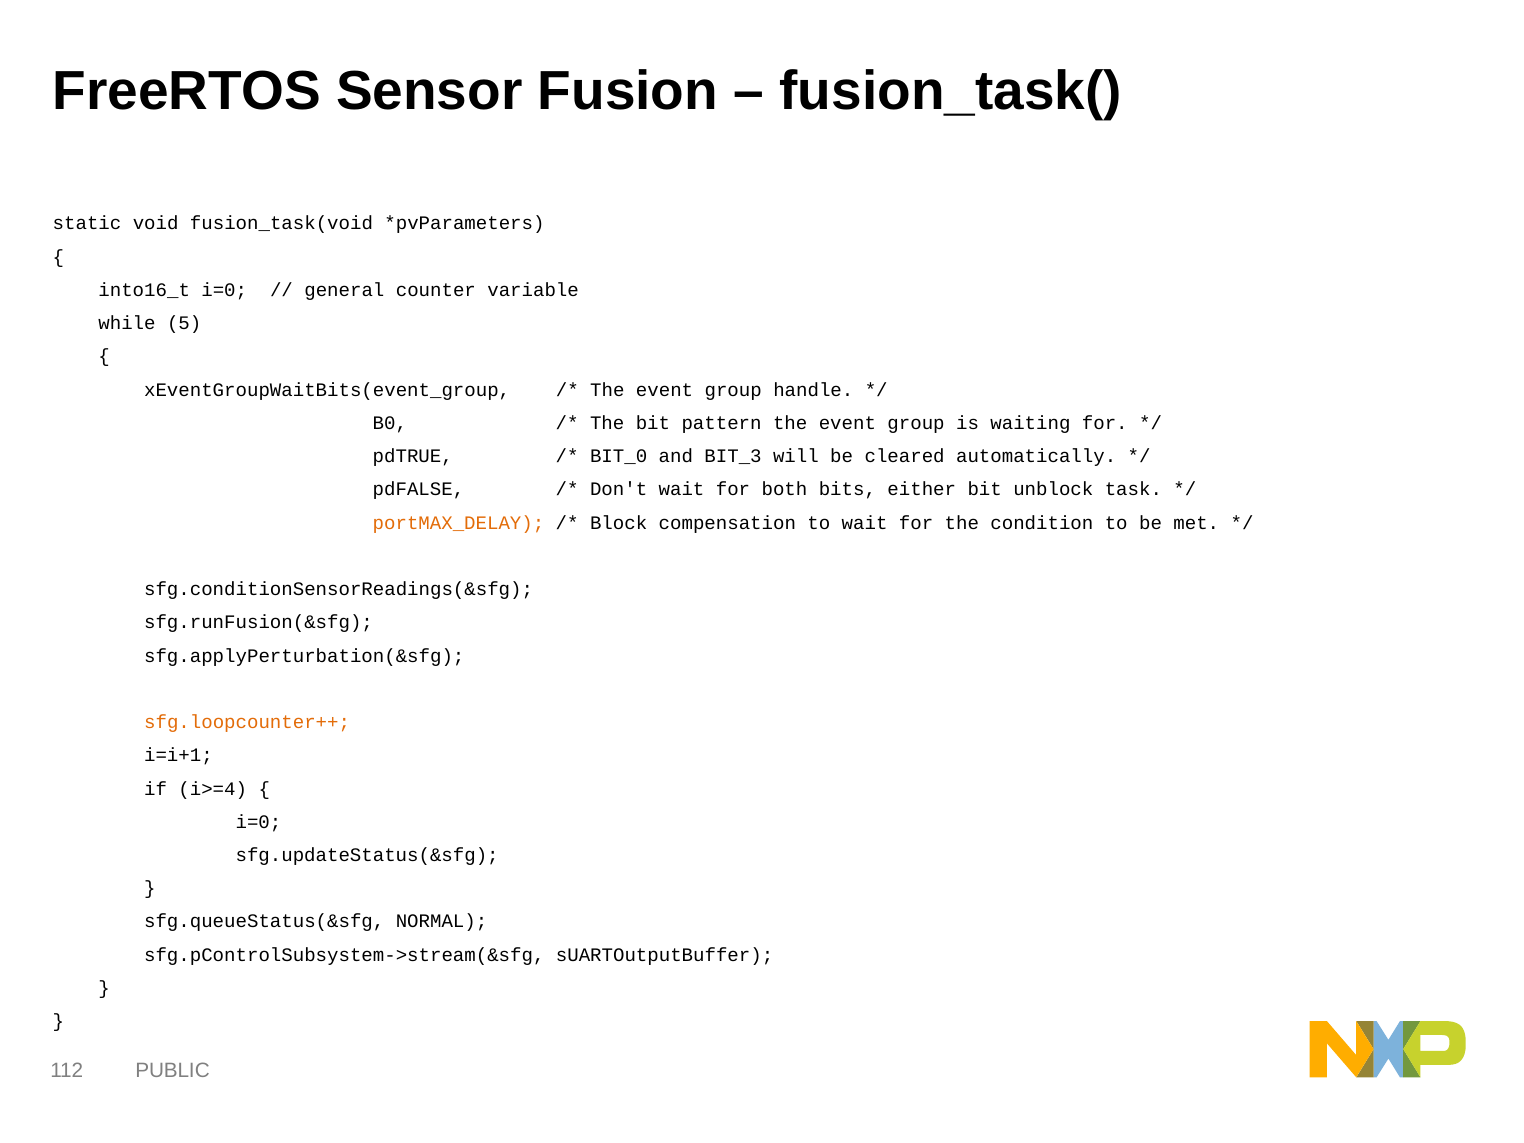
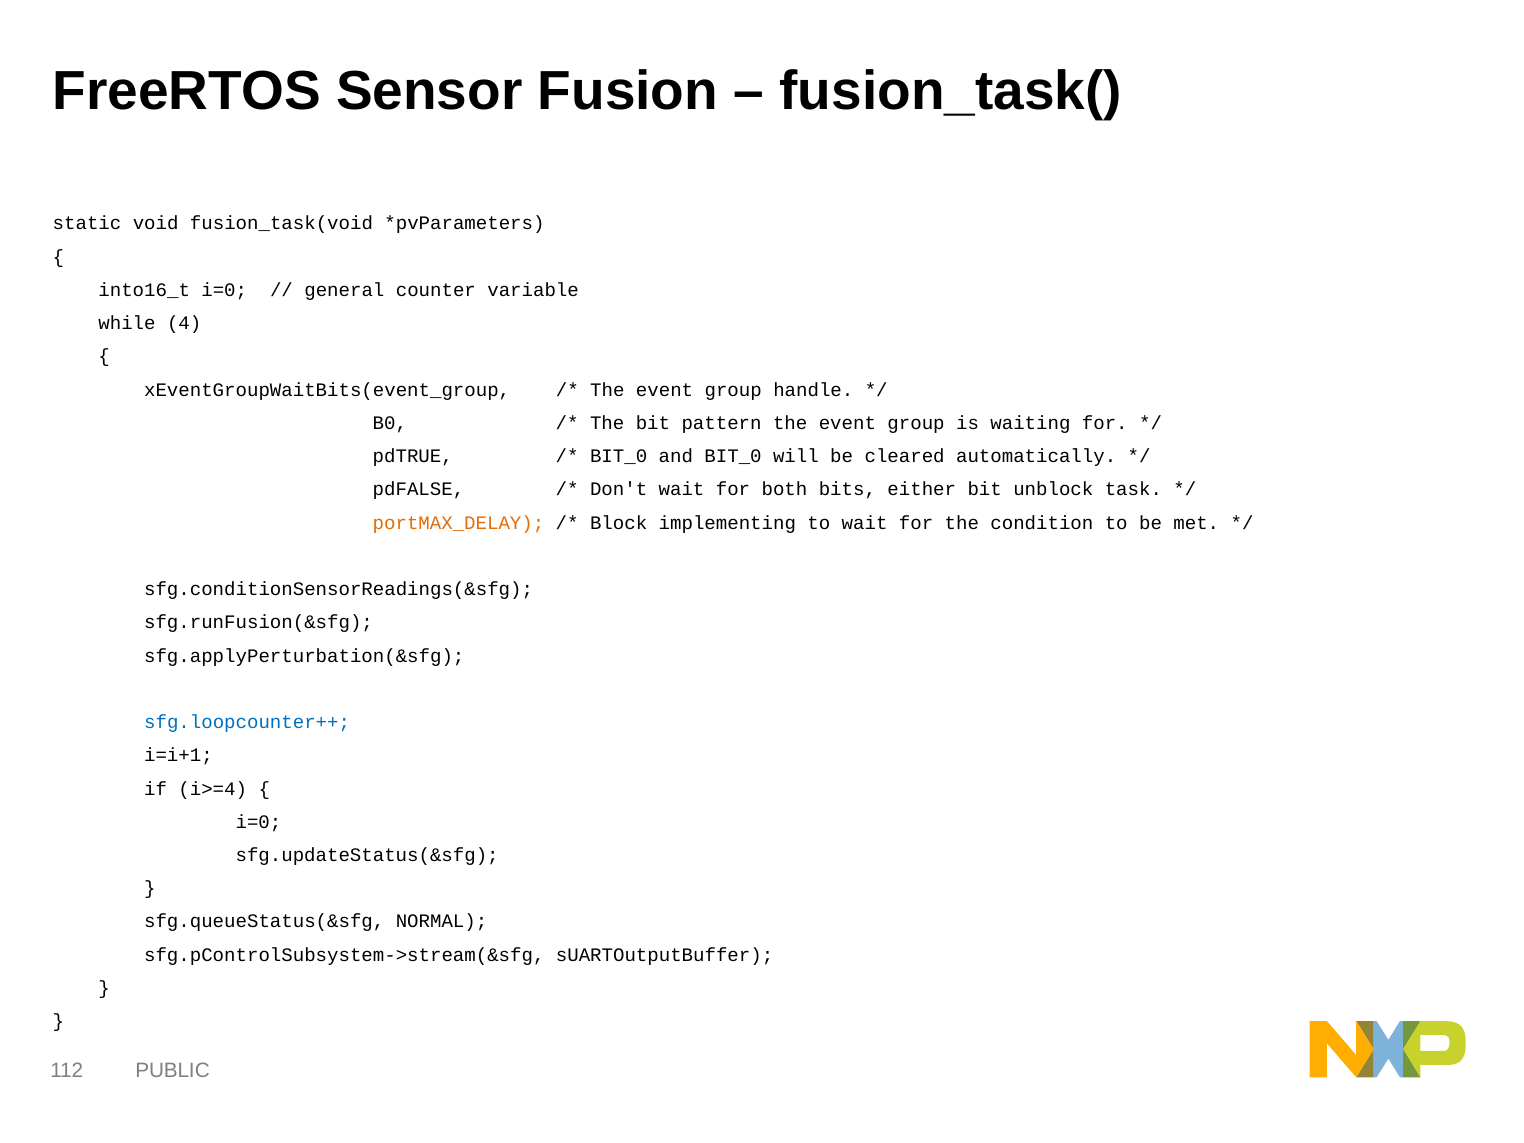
5: 5 -> 4 (184, 323)
and BIT_3: BIT_3 -> BIT_0 (733, 456)
compensation: compensation -> implementing (727, 523)
sfg.loopcounter++ colour: orange -> blue (247, 722)
